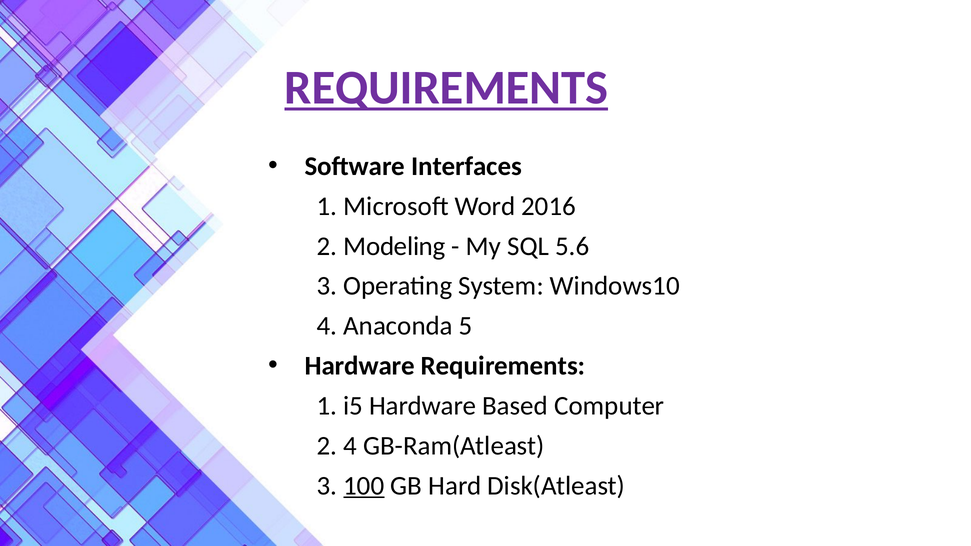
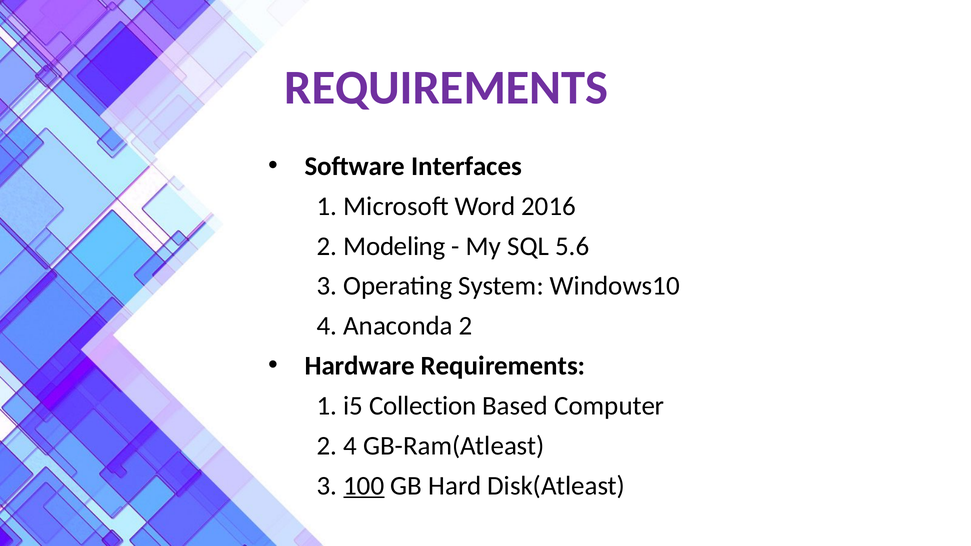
REQUIREMENTS underline: present -> none (446, 88)
Anaconda 5: 5 -> 2 (466, 326)
i5 Hardware: Hardware -> Collection (423, 406)
